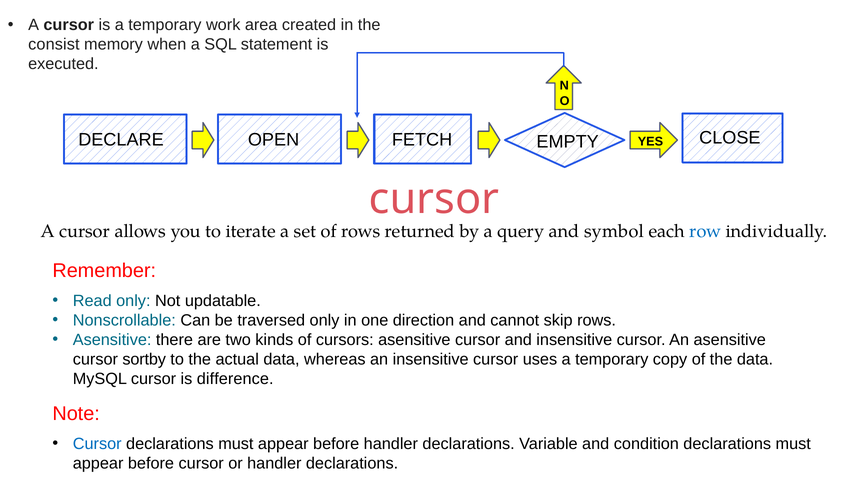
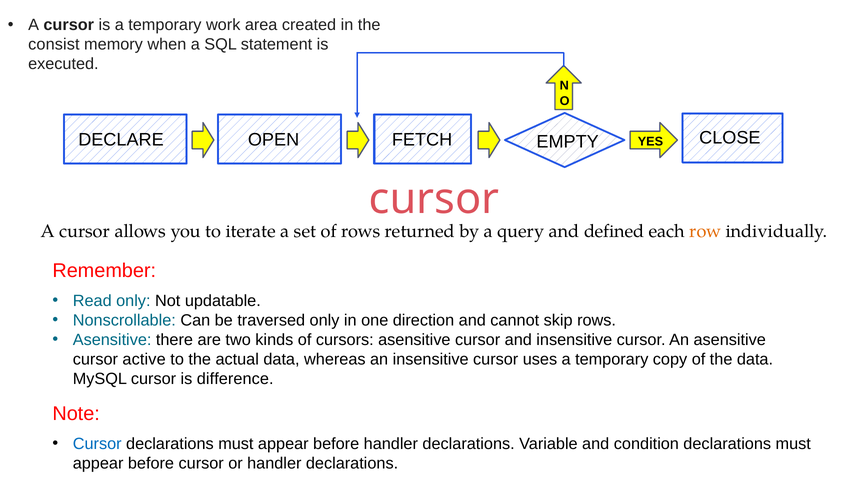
symbol: symbol -> defined (614, 231)
row colour: blue -> orange (705, 231)
sortby: sortby -> active (144, 360)
